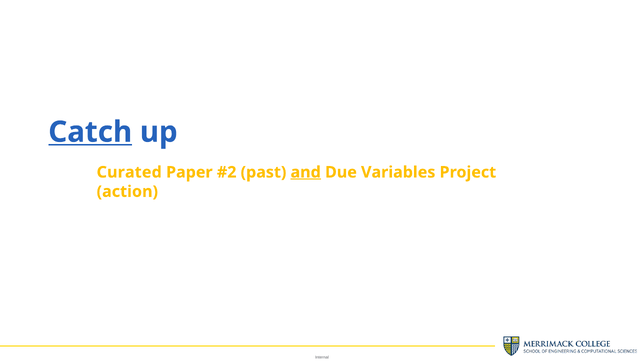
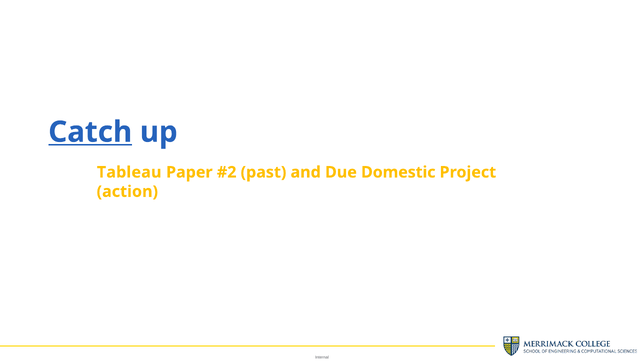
Curated: Curated -> Tableau (129, 172)
and underline: present -> none (306, 172)
Variables: Variables -> Domestic (398, 172)
